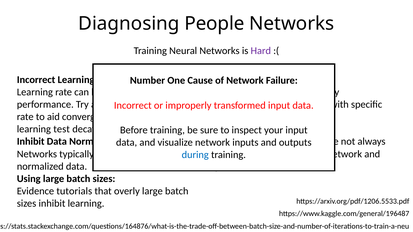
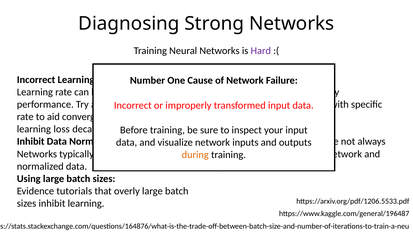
Diagnosing People: People -> Strong (214, 24)
test: test -> loss (62, 129)
during colour: blue -> orange (195, 155)
